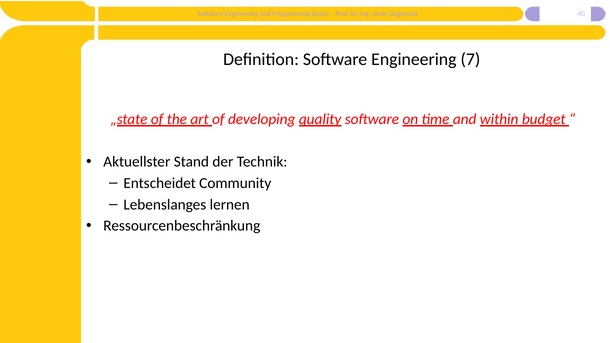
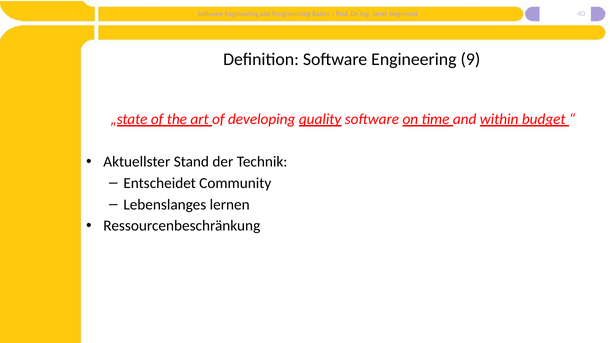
7: 7 -> 9 (470, 59)
